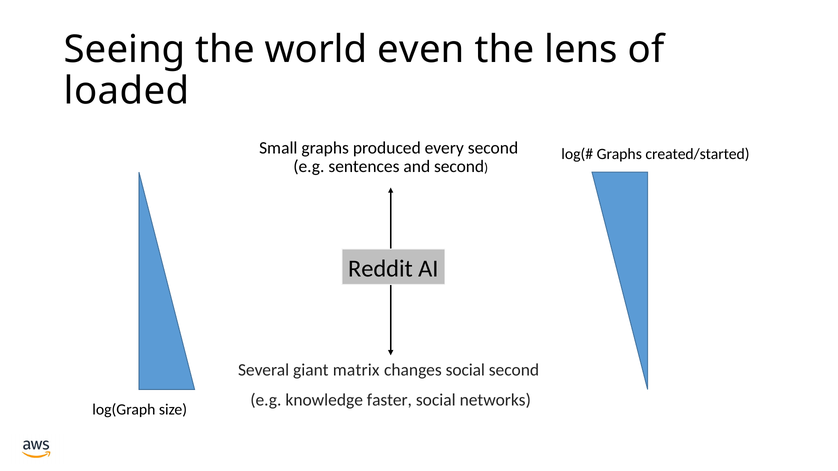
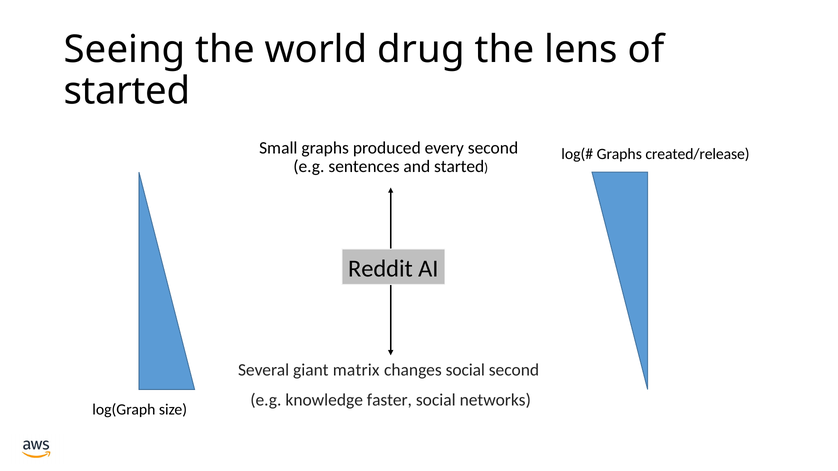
even: even -> drug (421, 50)
loaded: loaded -> started (127, 91)
created/started: created/started -> created/release (698, 154)
and second: second -> started (459, 167)
